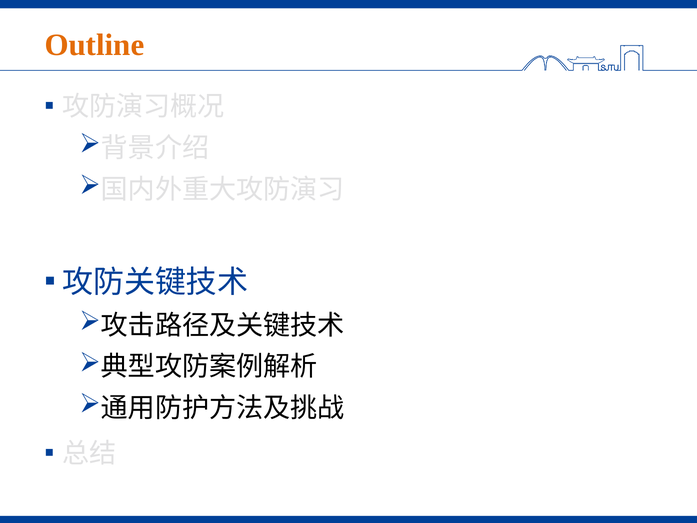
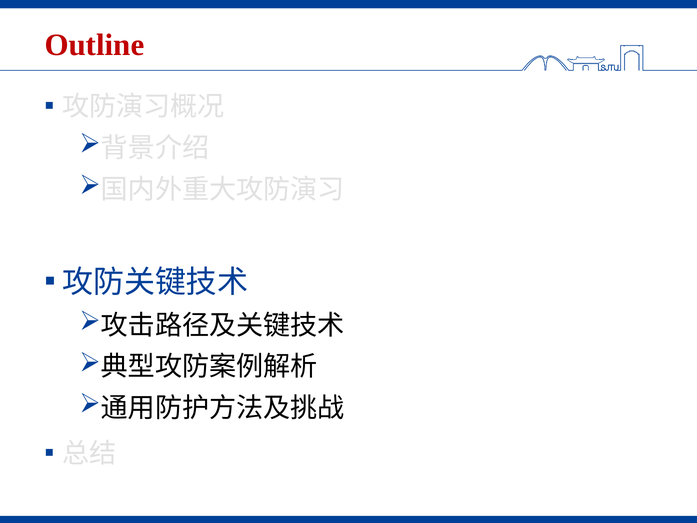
Outline colour: orange -> red (94, 45)
